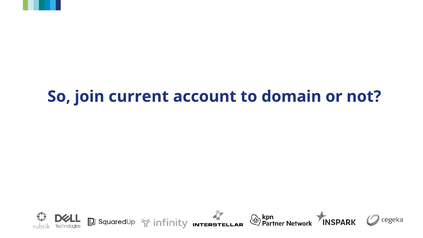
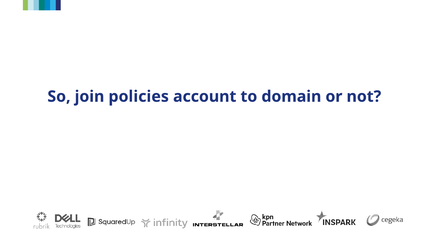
current: current -> policies (139, 96)
